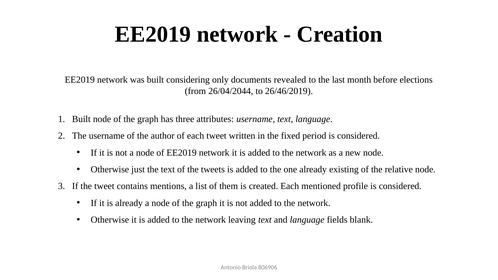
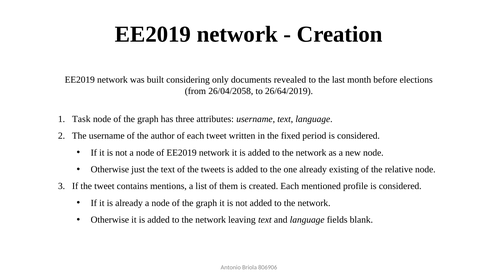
26/04/2044: 26/04/2044 -> 26/04/2058 (231, 91)
26/46/2019: 26/46/2019 -> 26/64/2019 (289, 91)
Built: Built -> Task (81, 119)
